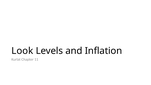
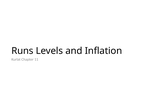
Look: Look -> Runs (22, 51)
